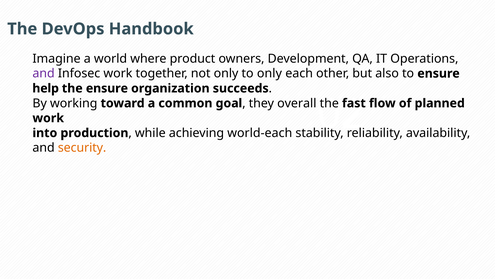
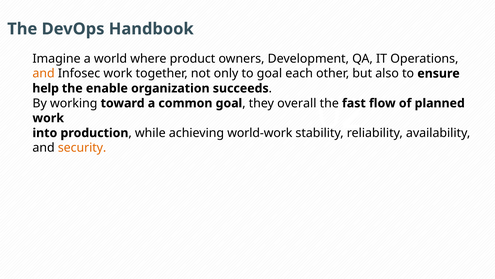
and colour: purple -> orange (44, 73)
to only: only -> goal (269, 73)
the ensure: ensure -> enable (107, 88)
world-each: world-each -> world-work (260, 133)
